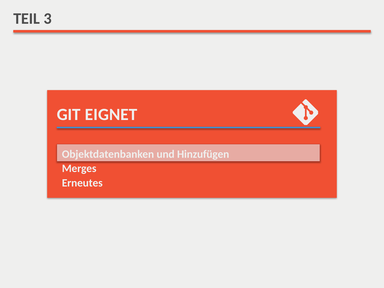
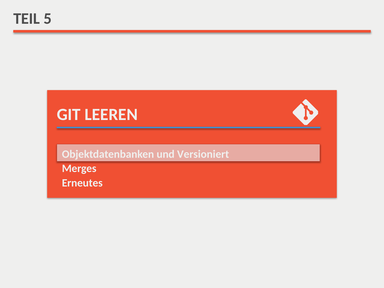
3: 3 -> 5 (48, 19)
EIGNET: EIGNET -> LEEREN (111, 114)
Hinzufügen: Hinzufügen -> Versioniert (203, 154)
